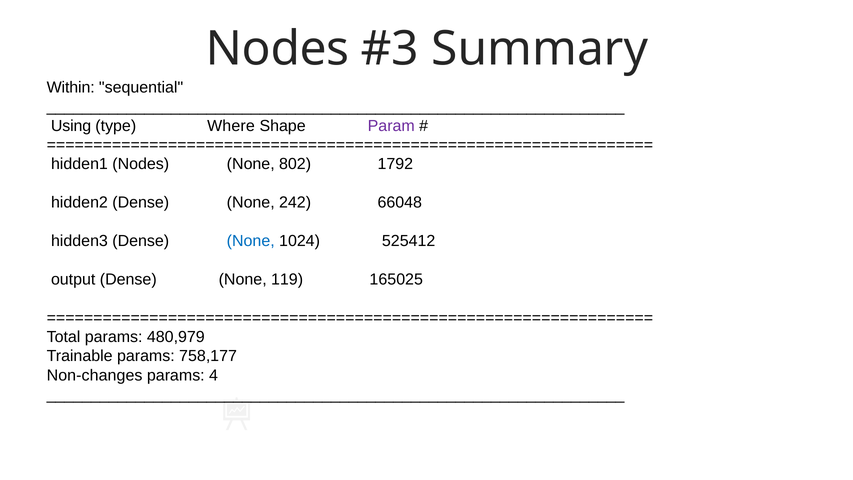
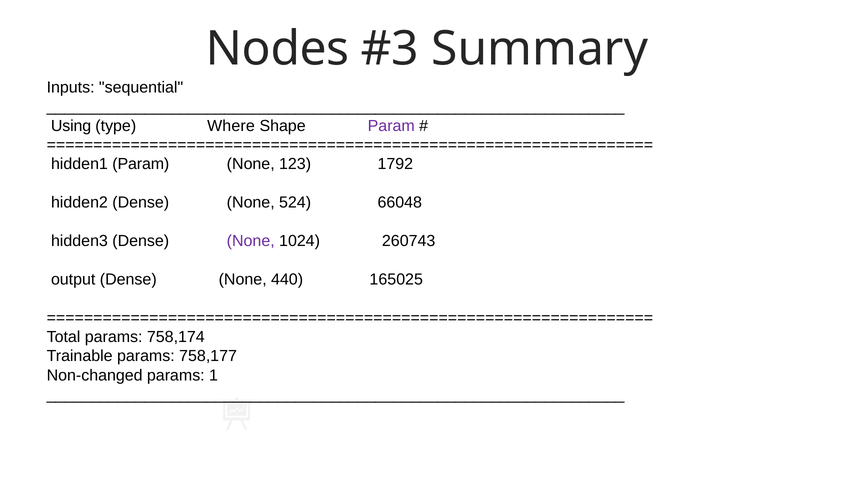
Within: Within -> Inputs (71, 87)
hidden1 Nodes: Nodes -> Param (141, 164)
802: 802 -> 123 (295, 164)
242: 242 -> 524 (295, 202)
None colour: blue -> purple (251, 241)
525412: 525412 -> 260743 (409, 241)
119: 119 -> 440 (287, 279)
480,979: 480,979 -> 758,174 (176, 337)
Non-changes: Non-changes -> Non-changed (95, 375)
4: 4 -> 1 (214, 375)
